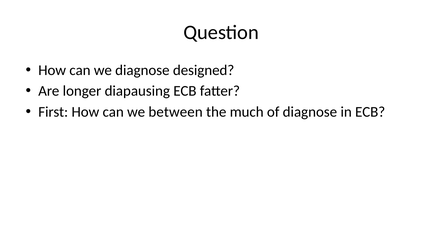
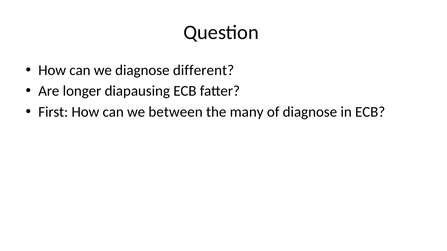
designed: designed -> different (204, 70)
much: much -> many (247, 112)
